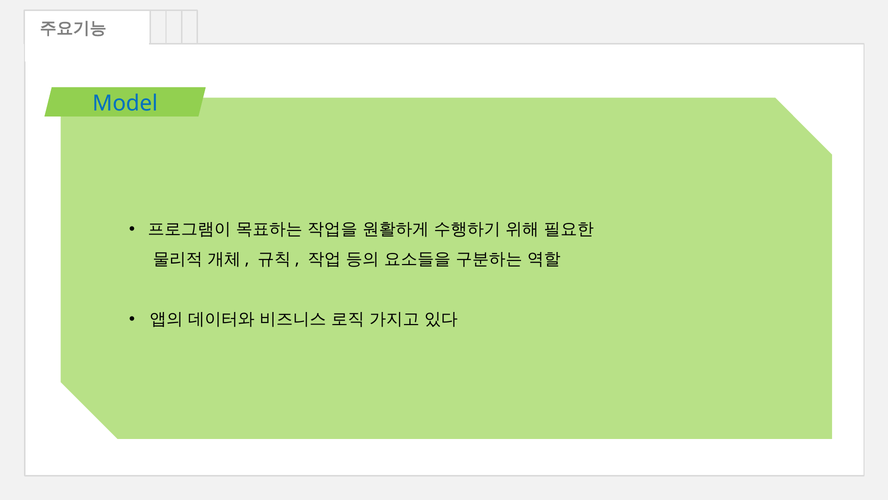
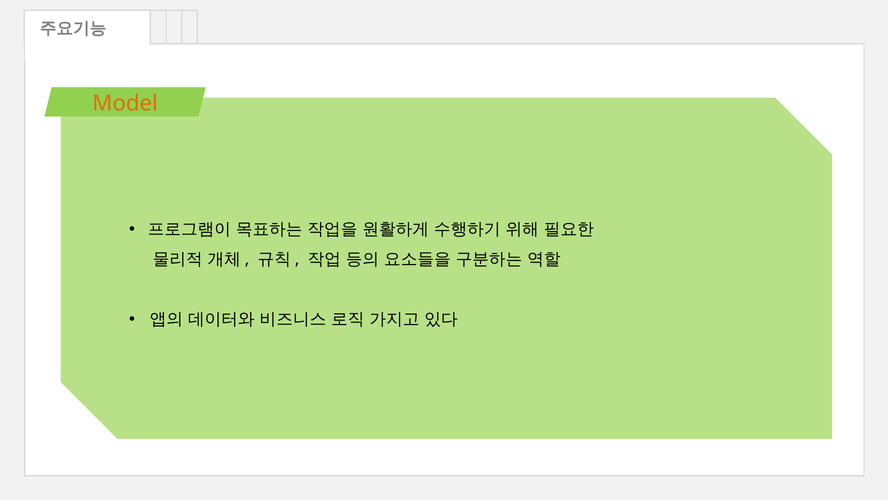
Model colour: blue -> orange (125, 103)
